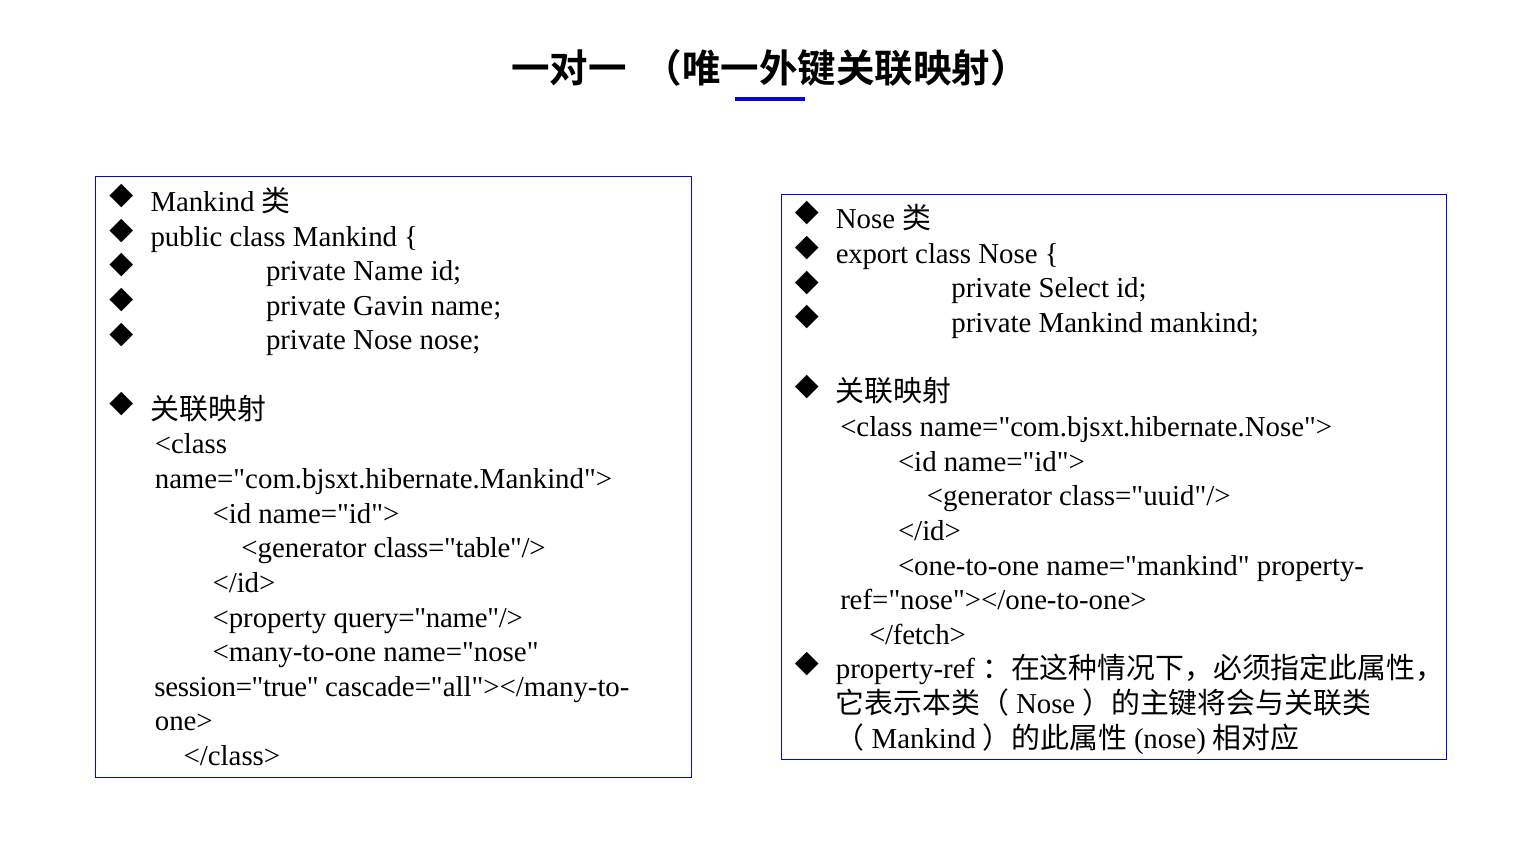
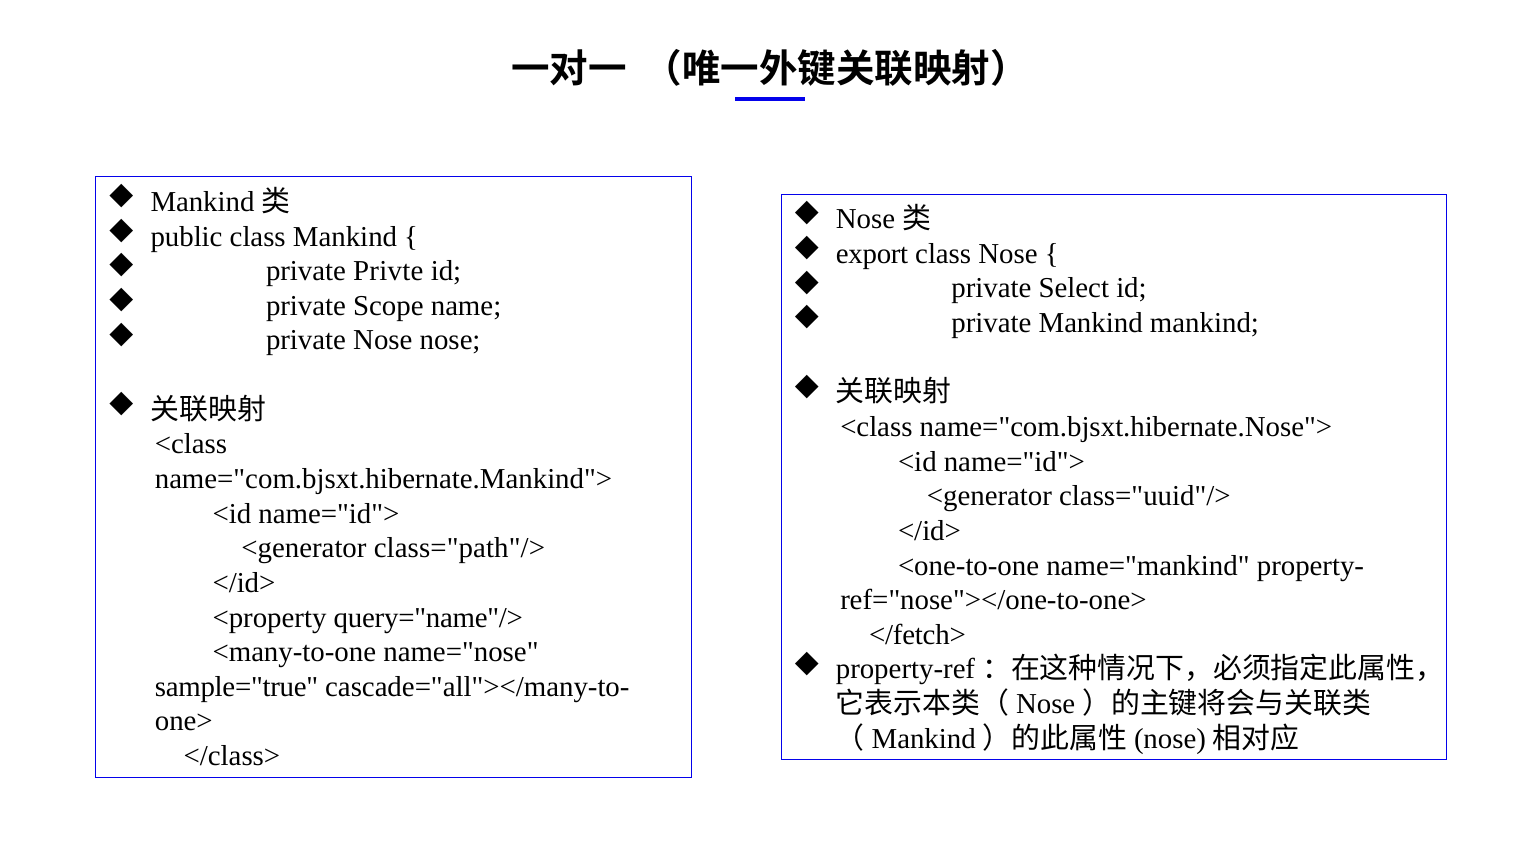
private Name: Name -> Privte (388, 271)
Gavin: Gavin -> Scope (388, 306)
class="table"/>: class="table"/> -> class="path"/> (459, 548)
session="true: session="true -> sample="true (237, 687)
